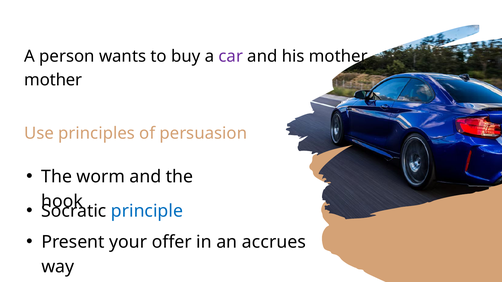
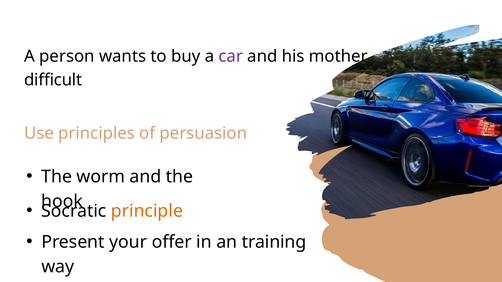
mother: mother -> difficult (53, 80)
principle colour: blue -> orange (147, 211)
accrues: accrues -> training (274, 242)
